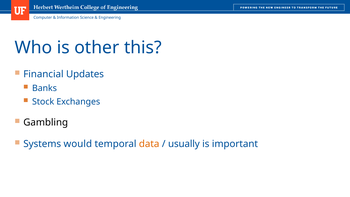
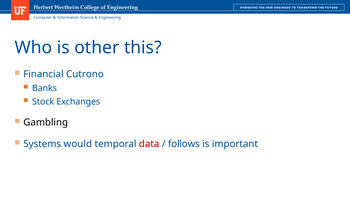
Updates: Updates -> Cutrono (85, 74)
data colour: orange -> red (149, 144)
usually: usually -> follows (184, 144)
